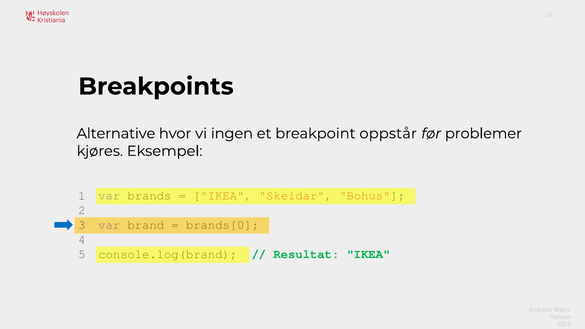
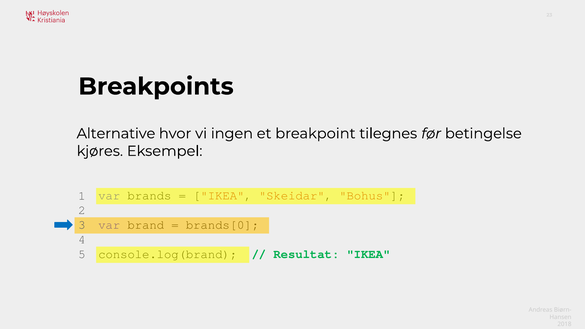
oppstår: oppstår -> tilegnes (388, 134)
problemer: problemer -> betingelse (483, 134)
